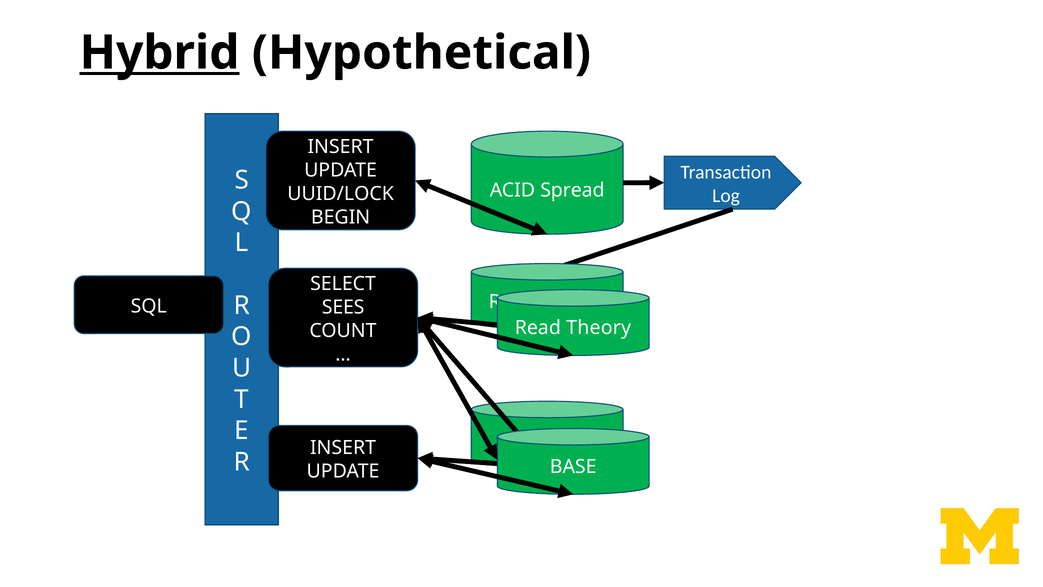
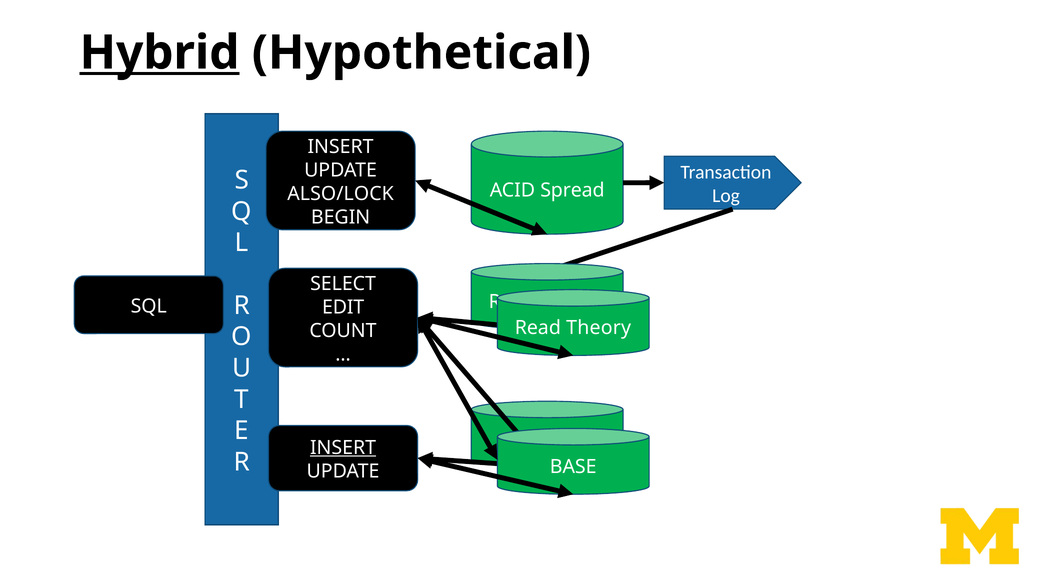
UUID/LOCK: UUID/LOCK -> ALSO/LOCK (341, 193)
SEES: SEES -> EDIT (343, 307)
INSERT underline: none -> present (343, 447)
